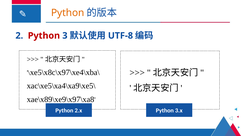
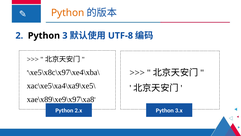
Python colour: red -> black (44, 36)
